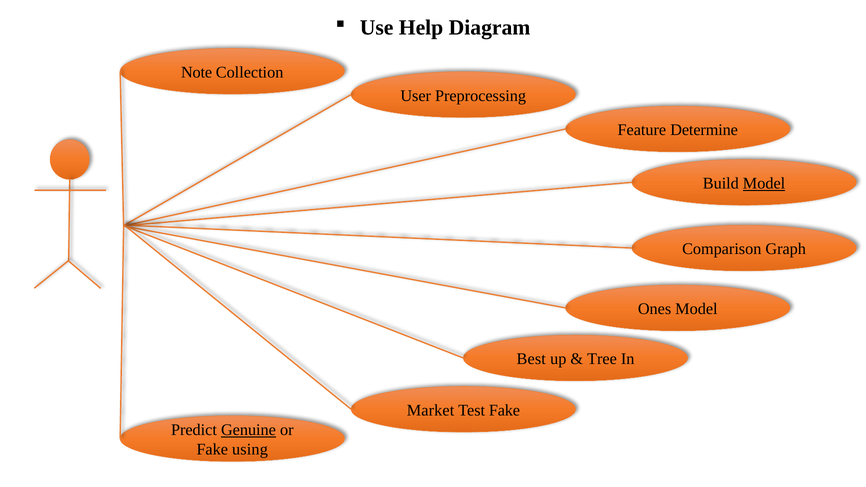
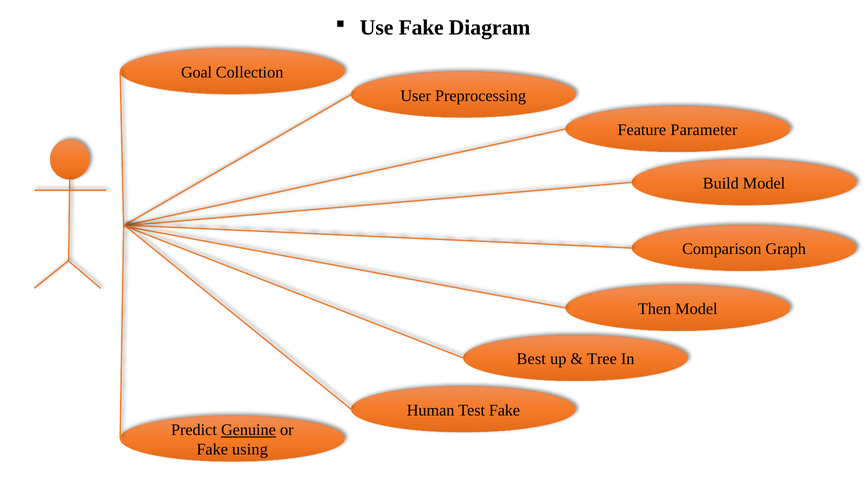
Use Help: Help -> Fake (421, 28)
Note: Note -> Goal (197, 72)
Determine: Determine -> Parameter (704, 130)
Model underline: present -> none (764, 183)
Ones: Ones -> Then (655, 309)
Market: Market -> Human (431, 410)
